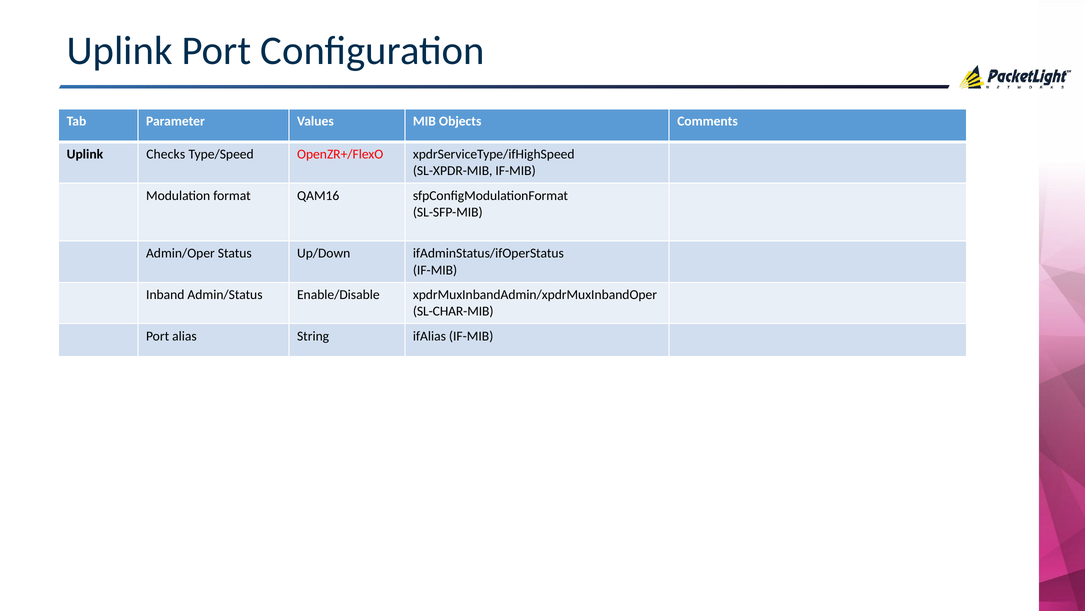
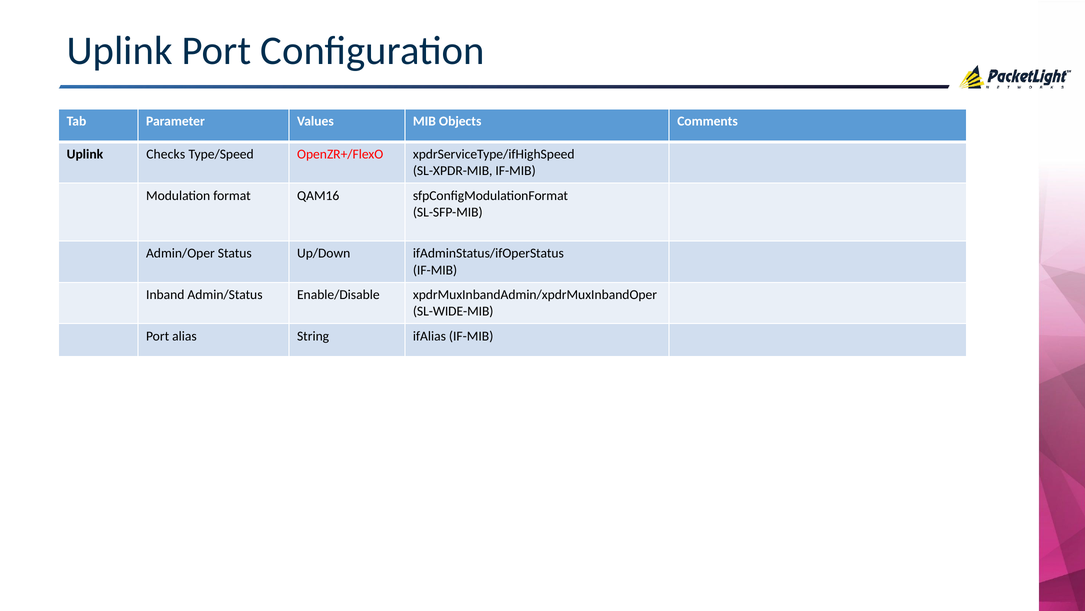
SL-CHAR-MIB: SL-CHAR-MIB -> SL-WIDE-MIB (453, 311)
